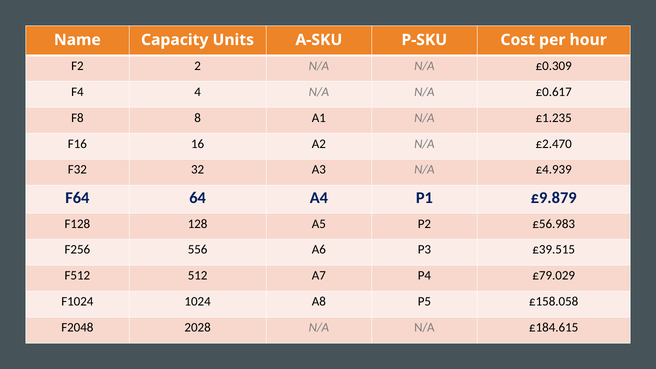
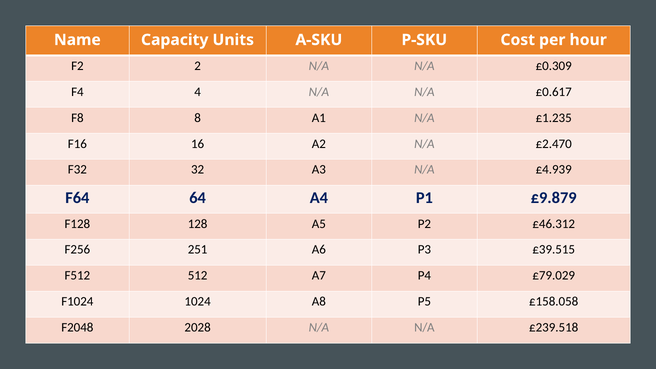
£56.983: £56.983 -> £46.312 (554, 224)
556: 556 -> 251 (198, 250)
£184.615: £184.615 -> £239.518 (554, 328)
